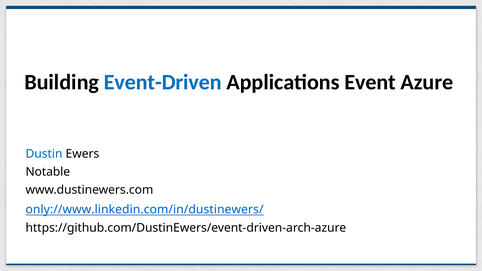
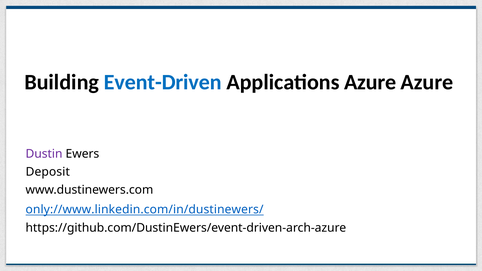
Applications Event: Event -> Azure (370, 82)
Dustin colour: blue -> purple (44, 154)
Notable: Notable -> Deposit (48, 172)
